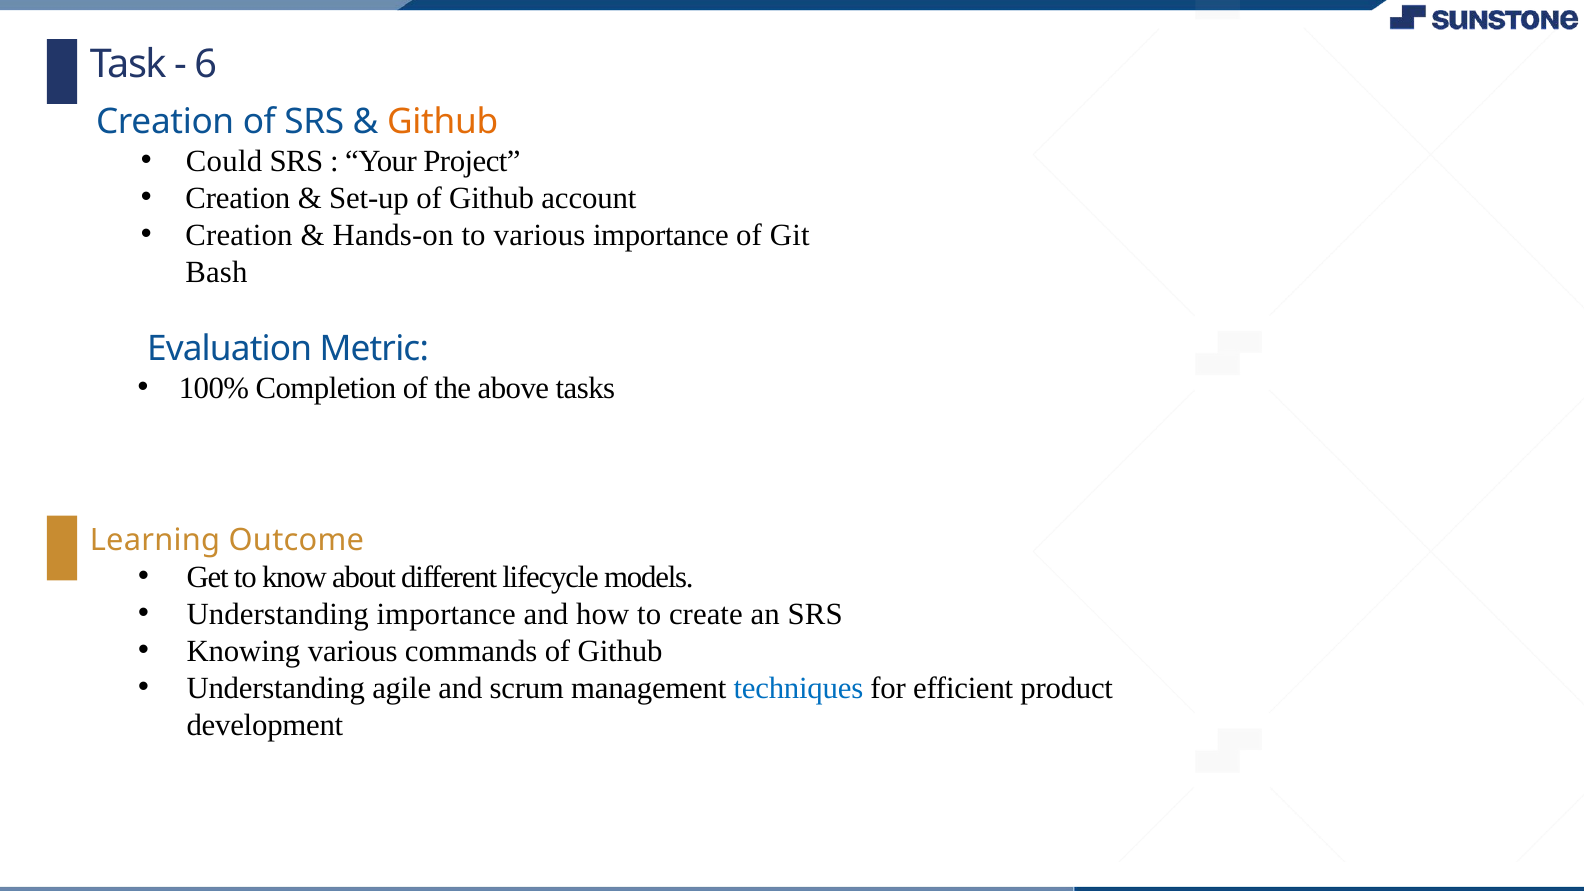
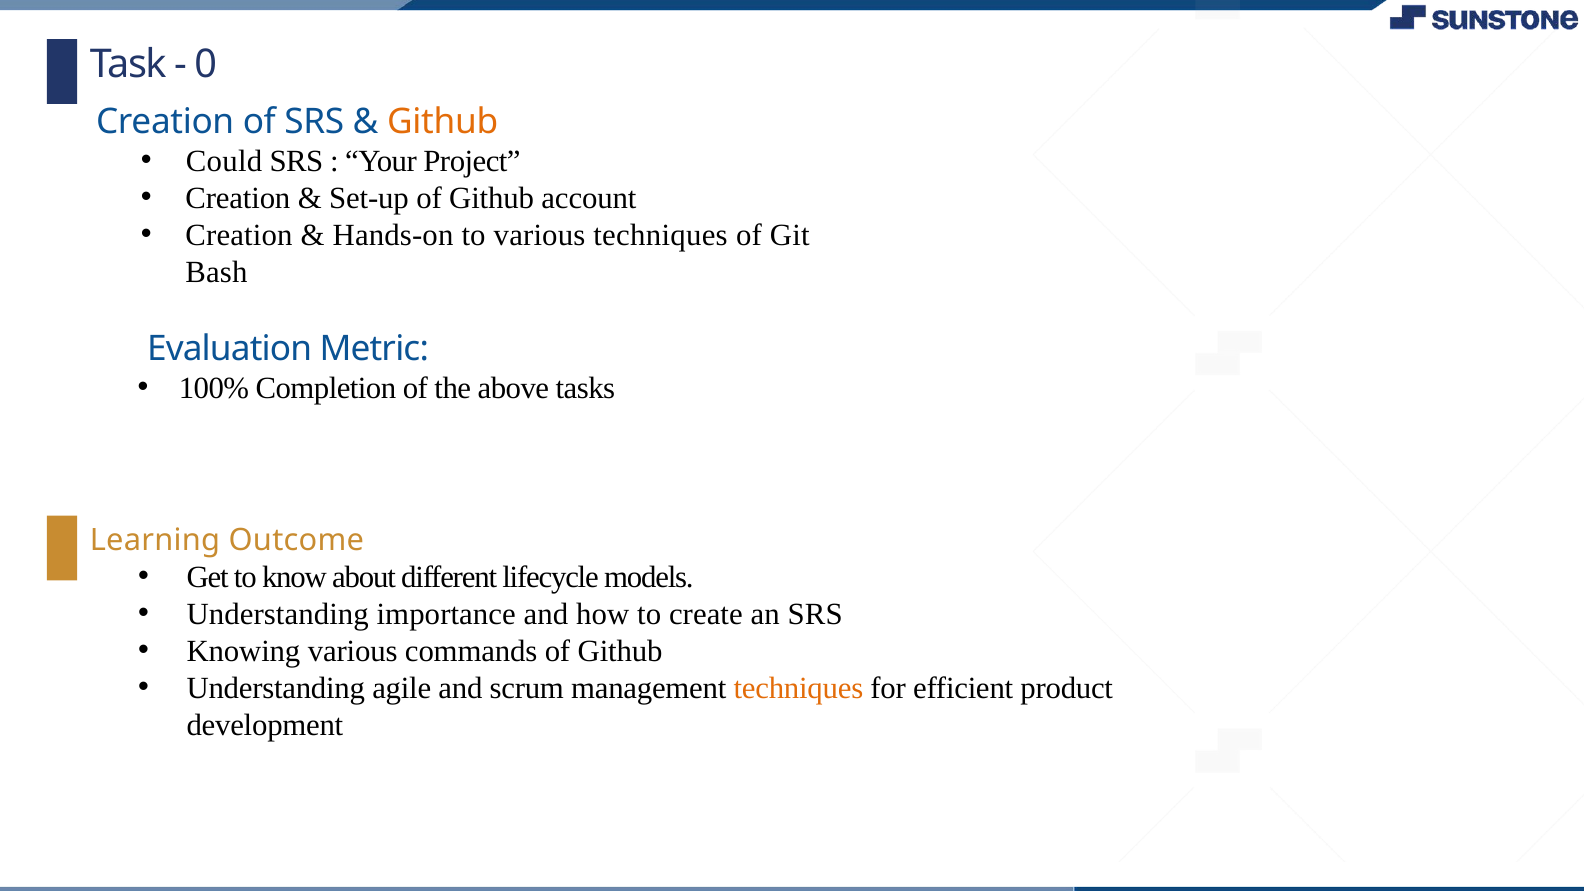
6: 6 -> 0 (206, 65)
various importance: importance -> techniques (661, 235)
techniques colour: blue -> orange (798, 688)
